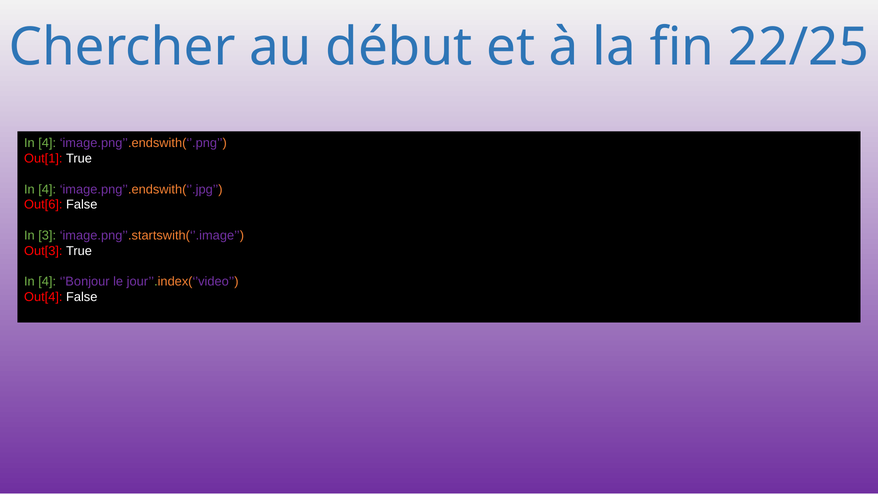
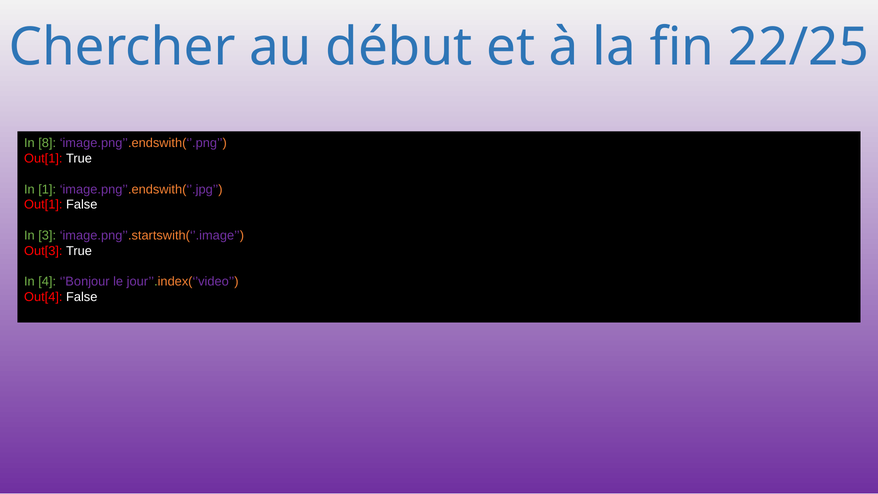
4: 4 -> 8 (47, 143)
4: 4 -> 1 (47, 189)
Out[6: Out[6 -> Out[1 (43, 205)
